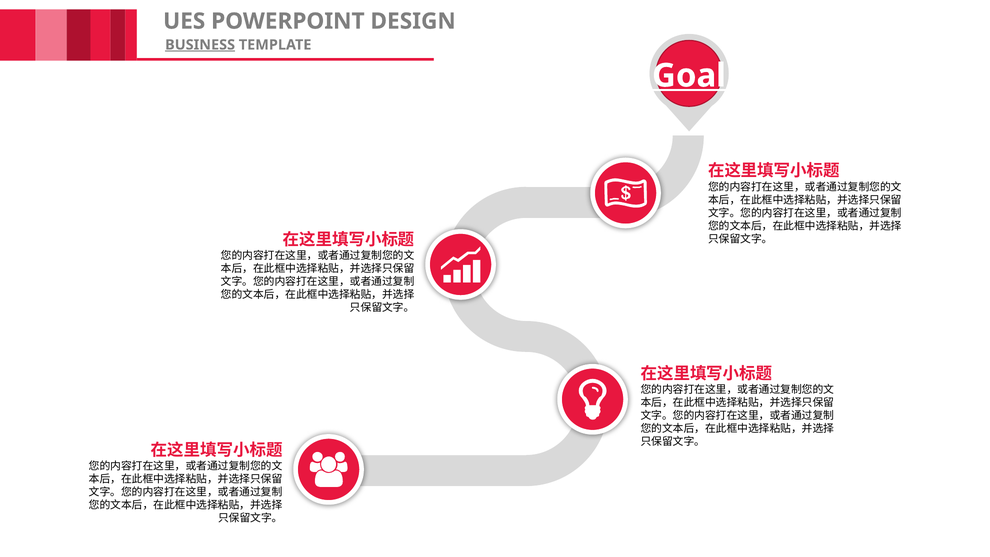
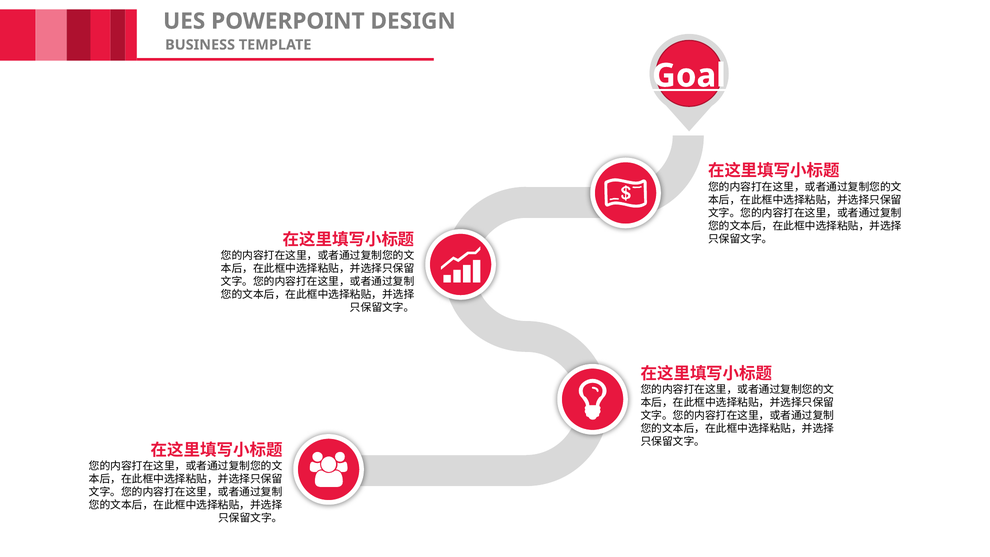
BUSINESS underline: present -> none (200, 45)
